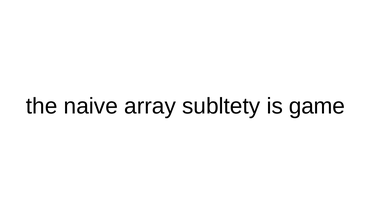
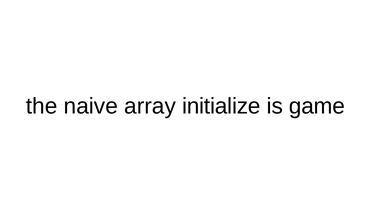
subltety: subltety -> initialize (221, 106)
